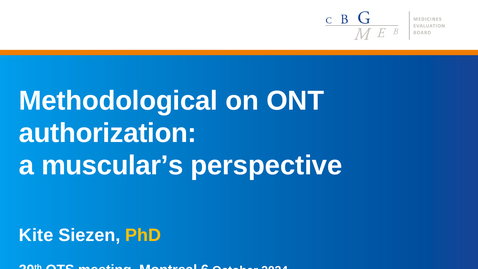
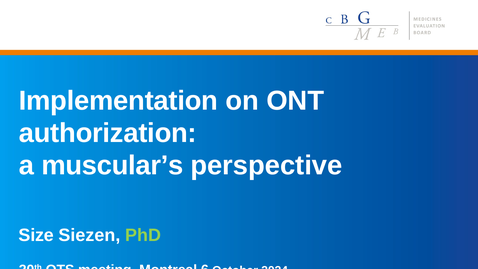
Methodological: Methodological -> Implementation (118, 101)
Kite: Kite -> Size (36, 235)
PhD colour: yellow -> light green (143, 235)
